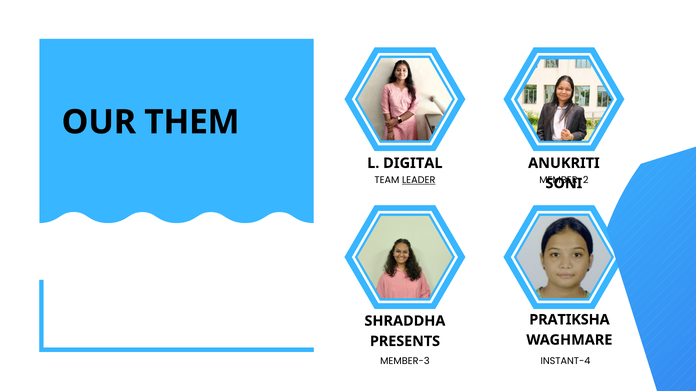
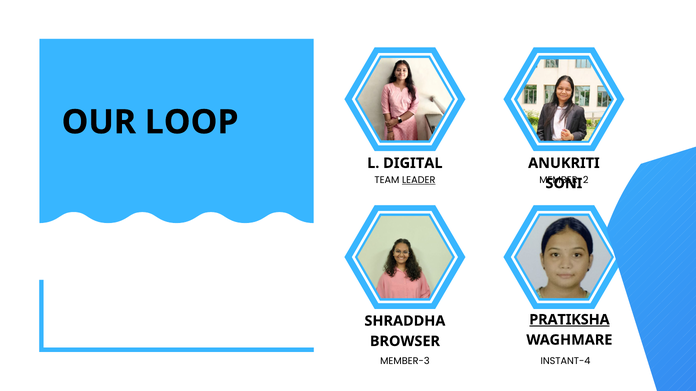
THEM: THEM -> LOOP (192, 122)
PRATIKSHA underline: none -> present (569, 320)
PRESENTS: PRESENTS -> BROWSER (405, 342)
